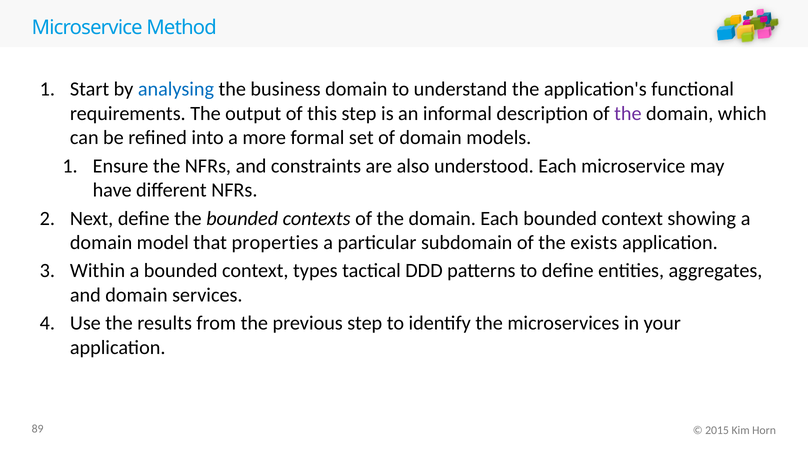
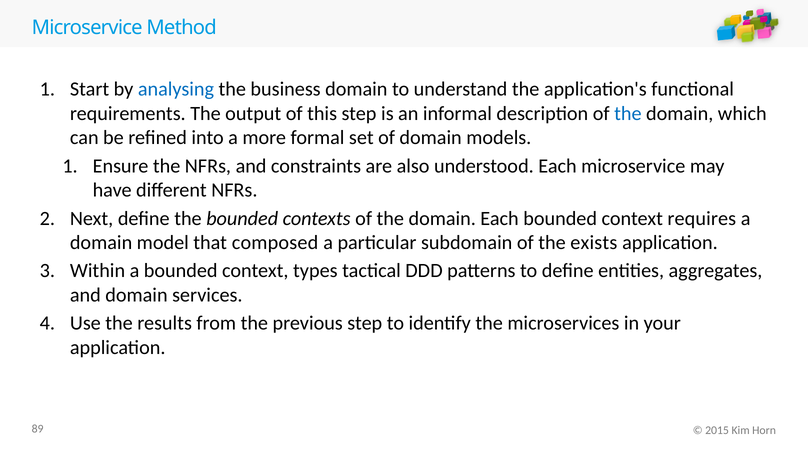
the colour: purple -> blue (628, 114)
showing: showing -> requires (702, 219)
properties: properties -> composed (275, 243)
